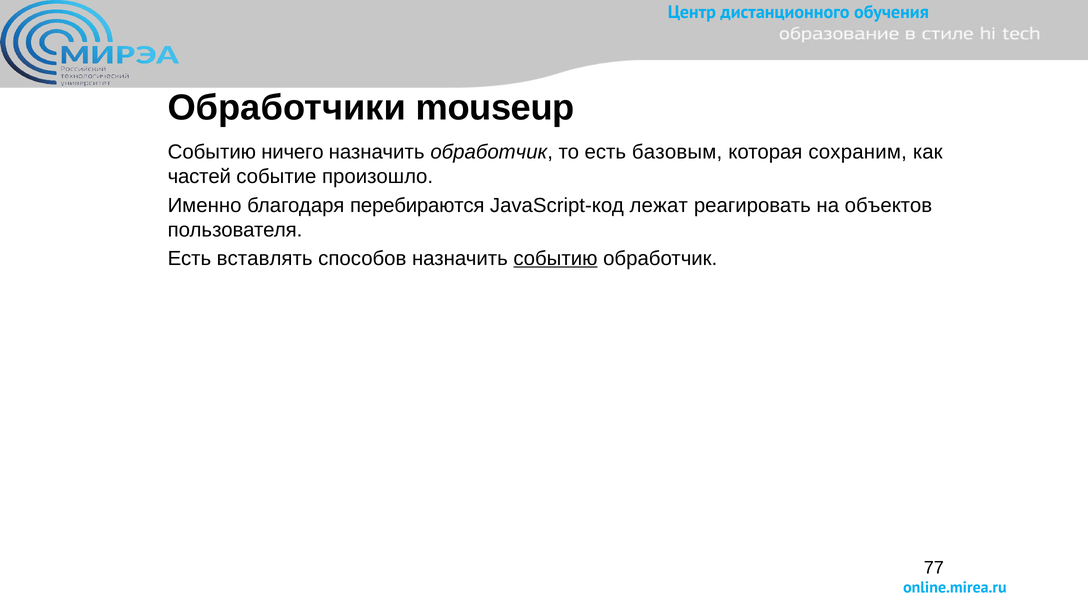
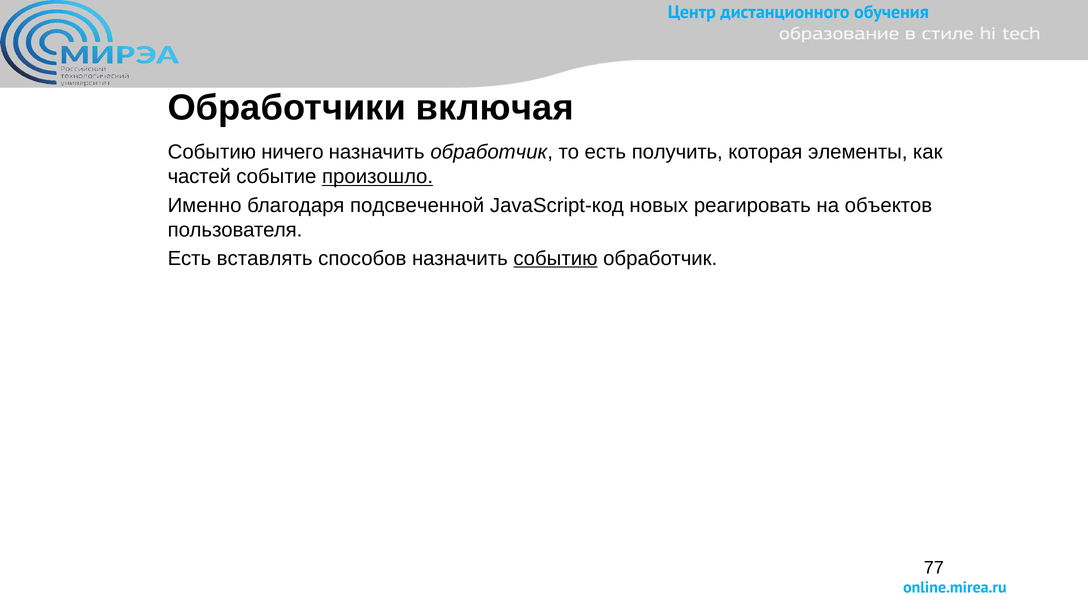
mouseup: mouseup -> включая (495, 108)
базовым: базовым -> получить (677, 152)
сохраним: сохраним -> элементы (858, 152)
произошло underline: none -> present (378, 177)
перебираются: перебираются -> подсвеченной (417, 205)
лежат: лежат -> новых (659, 205)
